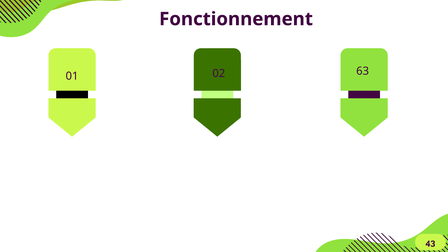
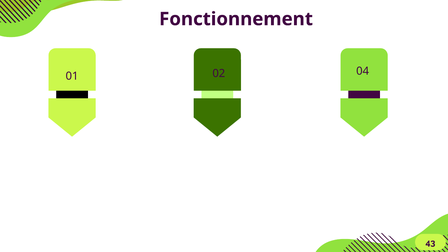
63: 63 -> 04 (363, 71)
